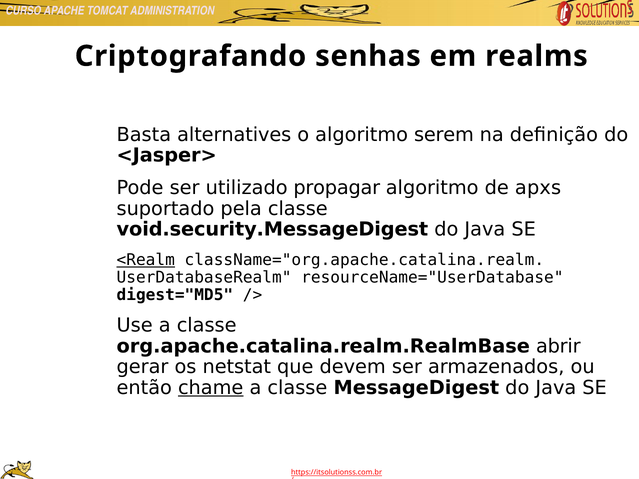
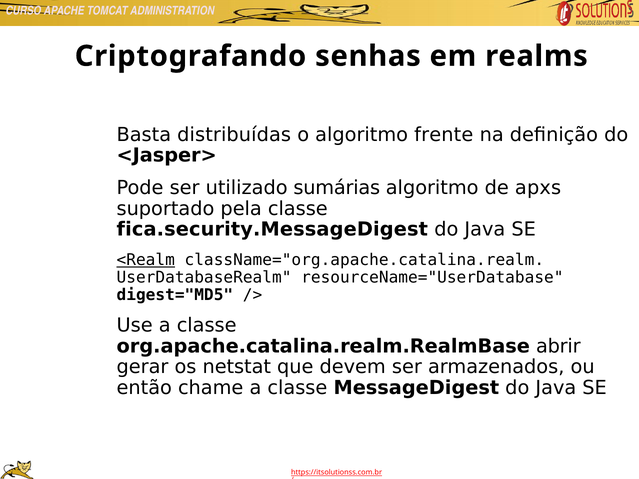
alternatives: alternatives -> distribuídas (234, 135)
serem: serem -> frente (444, 135)
propagar: propagar -> sumárias (337, 188)
void.security.MessageDigest: void.security.MessageDigest -> fica.security.MessageDigest (272, 230)
chame underline: present -> none (211, 388)
